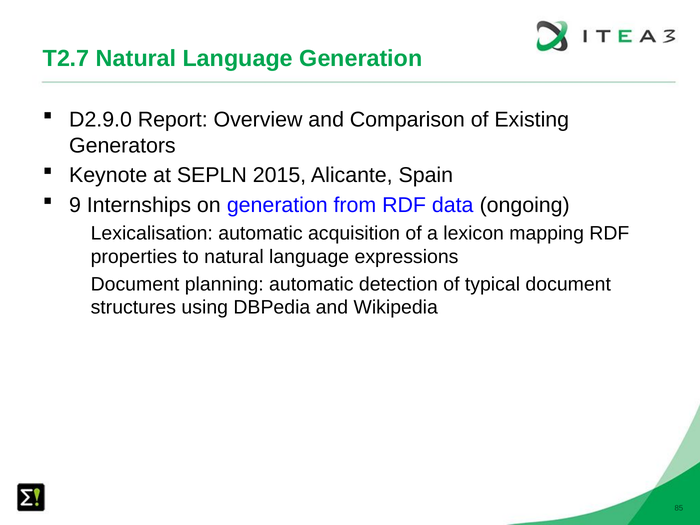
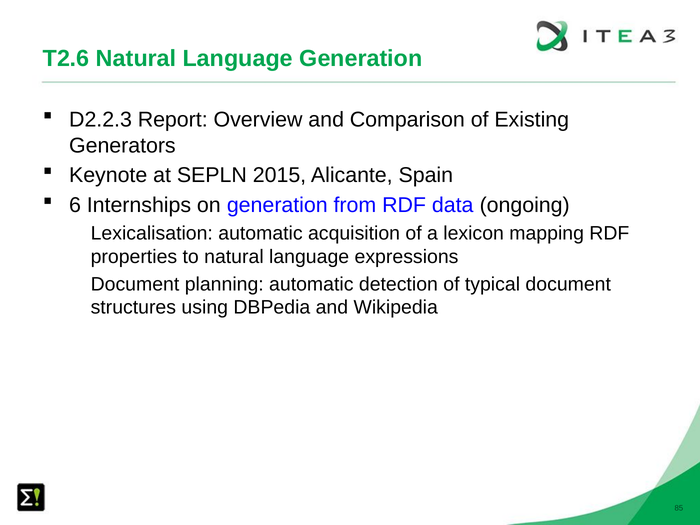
T2.7: T2.7 -> T2.6 (66, 59)
D2.9.0: D2.9.0 -> D2.2.3 (100, 120)
9: 9 -> 6 (75, 205)
